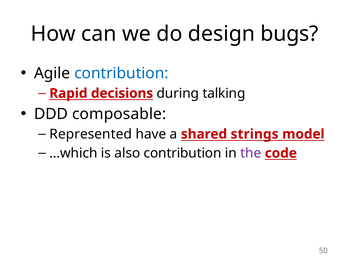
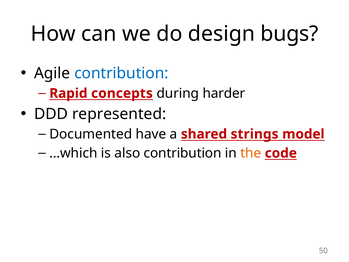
decisions: decisions -> concepts (122, 93)
talking: talking -> harder (224, 93)
composable: composable -> represented (119, 114)
Represented: Represented -> Documented (91, 134)
the colour: purple -> orange (251, 153)
